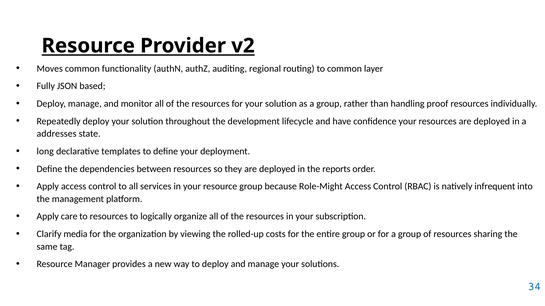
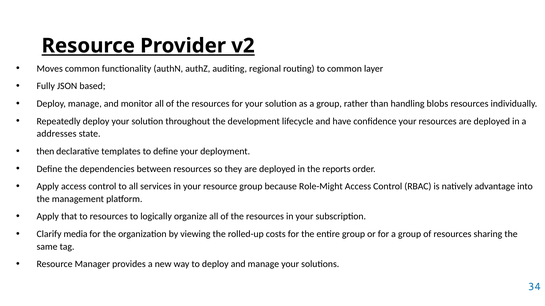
proof: proof -> blobs (437, 104)
long: long -> then (45, 152)
infrequent: infrequent -> advantage (495, 187)
care: care -> that (69, 217)
